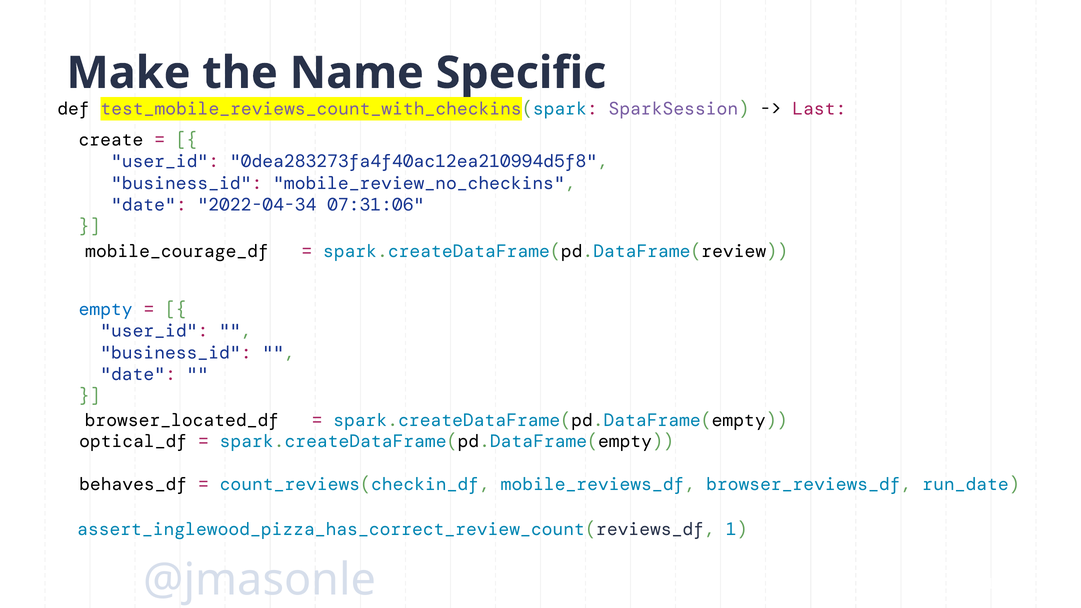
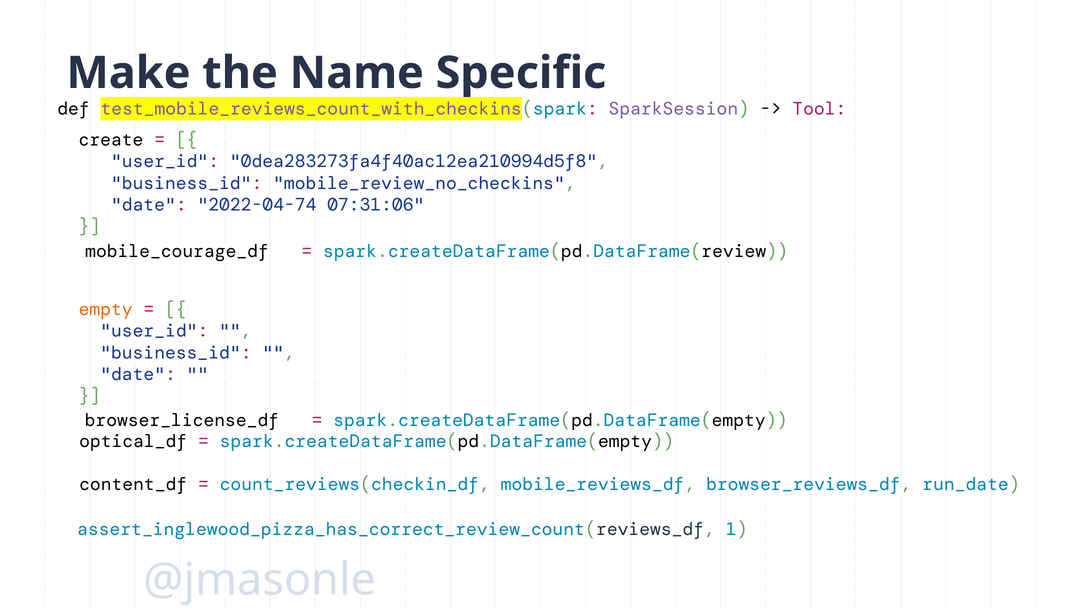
Last: Last -> Tool (819, 109)
2022-04-34: 2022-04-34 -> 2022-04-74 (257, 205)
empty colour: blue -> orange (106, 309)
browser_located_df: browser_located_df -> browser_license_df (182, 420)
behaves_df: behaves_df -> content_df (133, 485)
